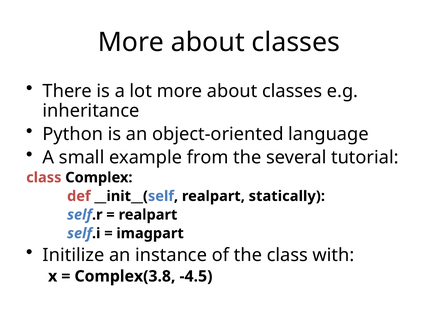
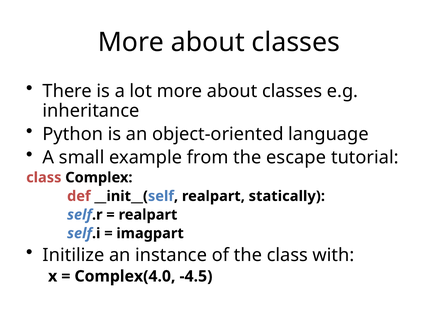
several: several -> escape (296, 157)
Complex(3.8: Complex(3.8 -> Complex(4.0 (125, 276)
